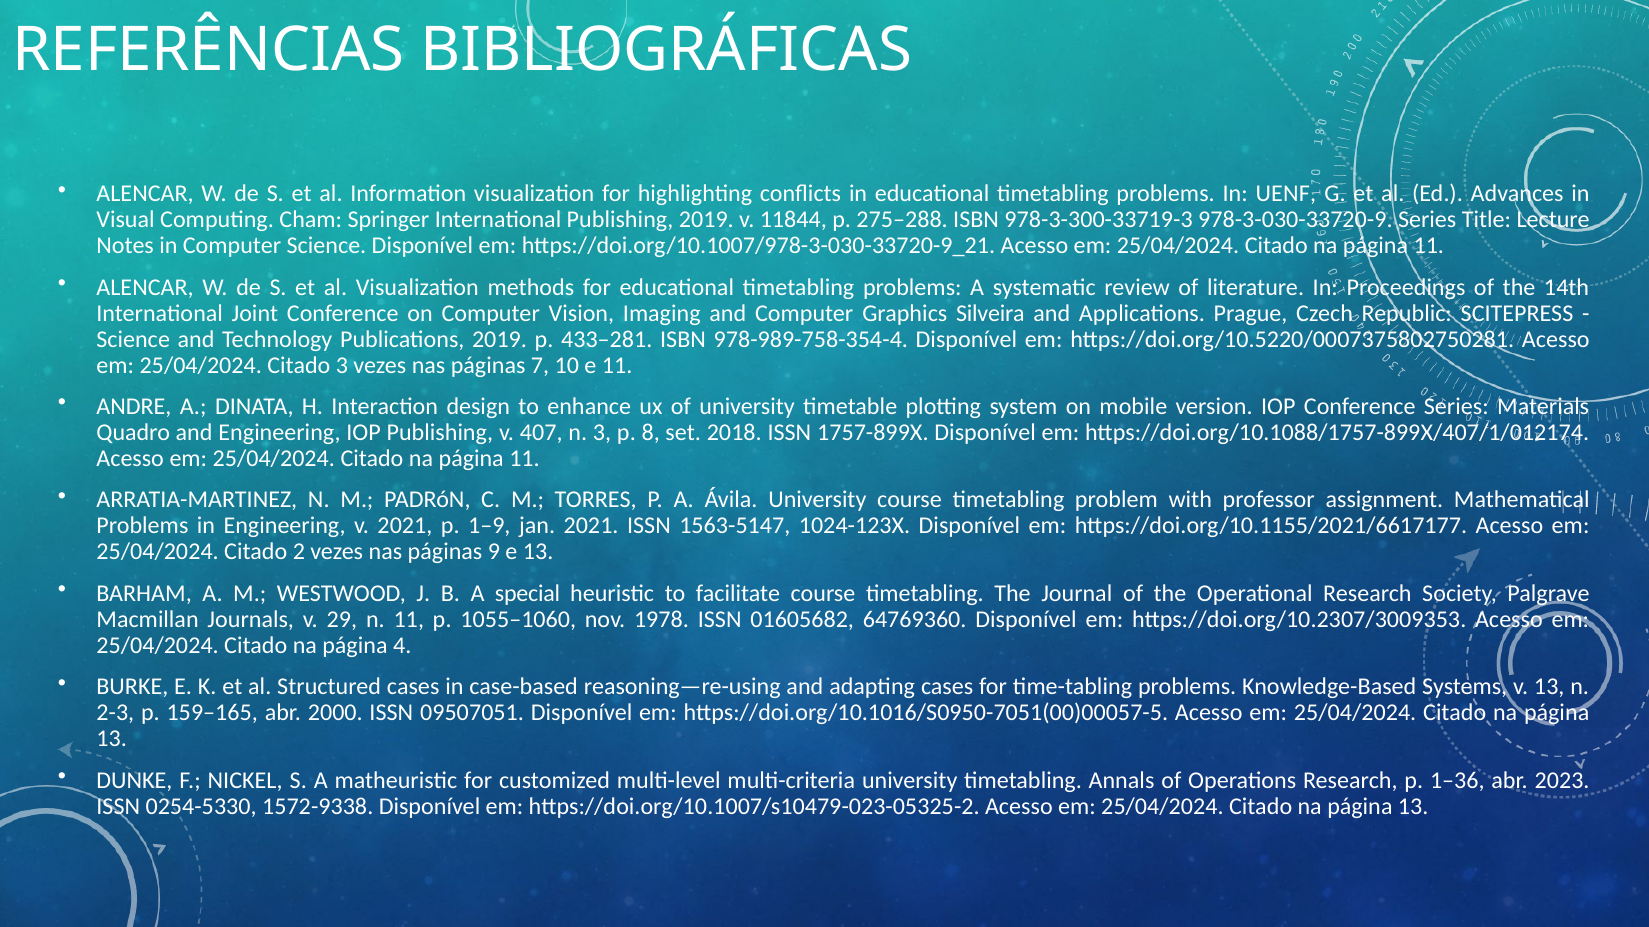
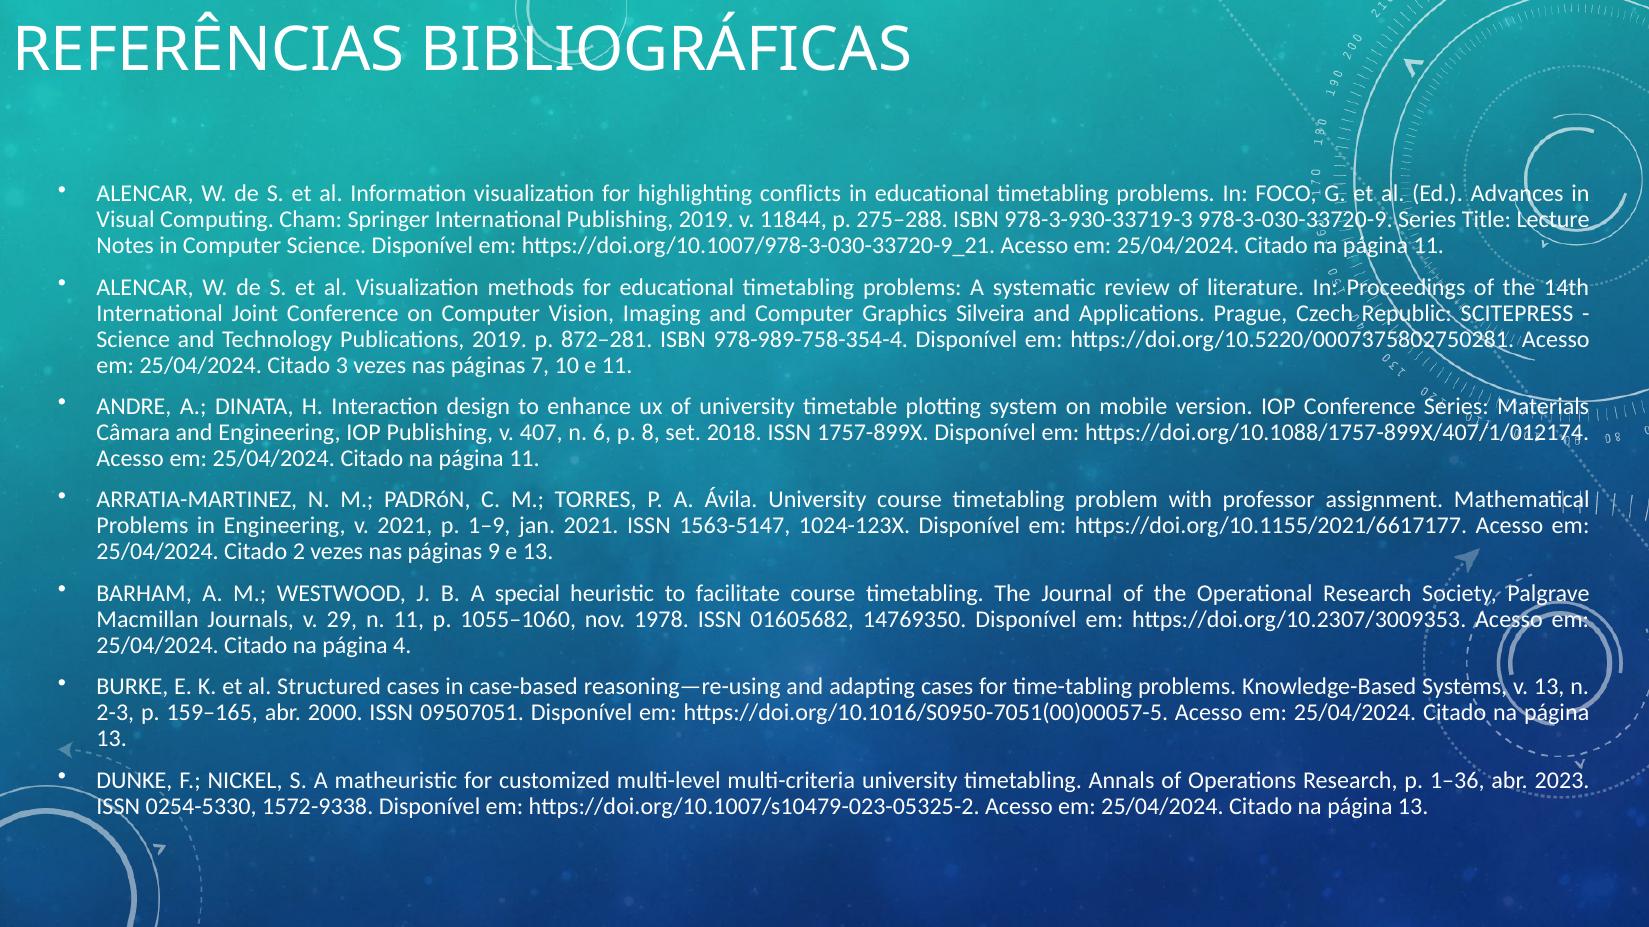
UENF: UENF -> FOCO (1286, 194)
978-3-300-33719-3: 978-3-300-33719-3 -> 978-3-930-33719-3 (1099, 220)
433–281: 433–281 -> 872–281 (607, 339)
Quadro: Quadro -> Câmara (133, 433)
n 3: 3 -> 6 (602, 433)
64769360: 64769360 -> 14769350 (915, 620)
